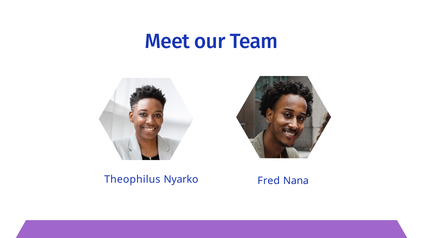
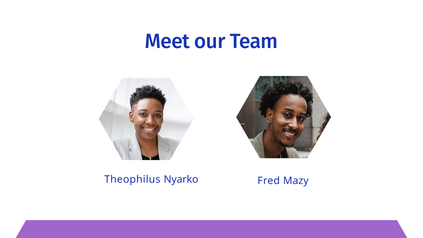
Nana: Nana -> Mazy (296, 181)
